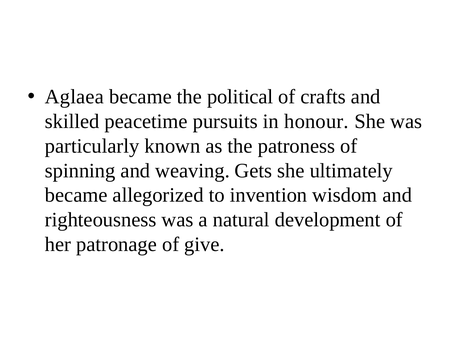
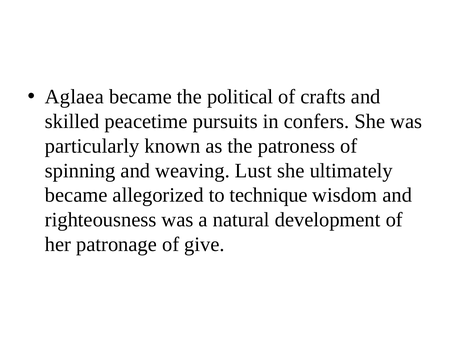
honour: honour -> confers (317, 121)
Gets: Gets -> Lust (253, 170)
invention: invention -> technique (269, 195)
